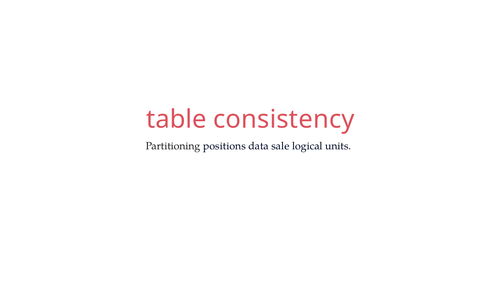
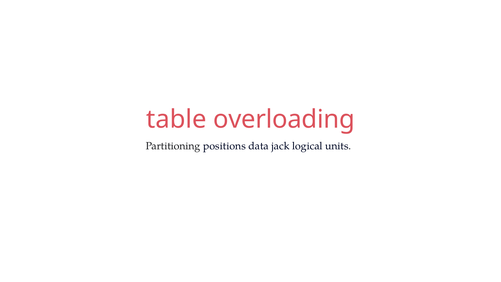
consistency: consistency -> overloading (284, 119)
sale: sale -> jack (280, 146)
